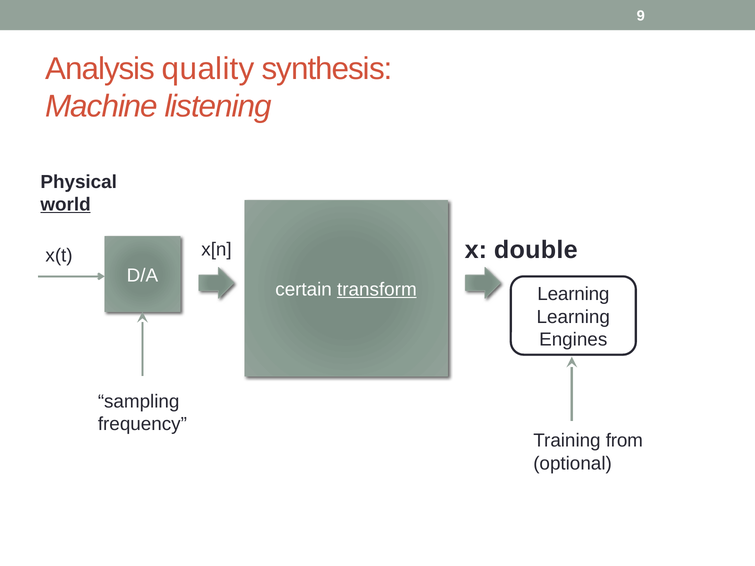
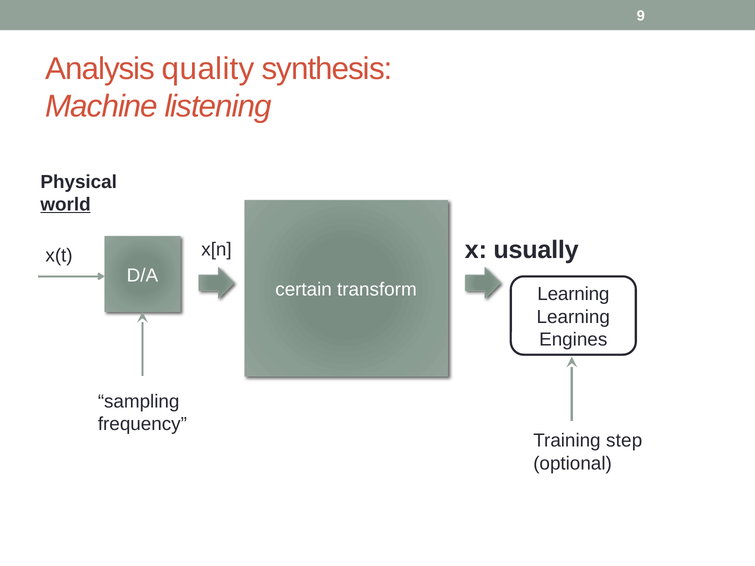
double: double -> usually (536, 250)
transform underline: present -> none (377, 290)
from: from -> step (624, 441)
